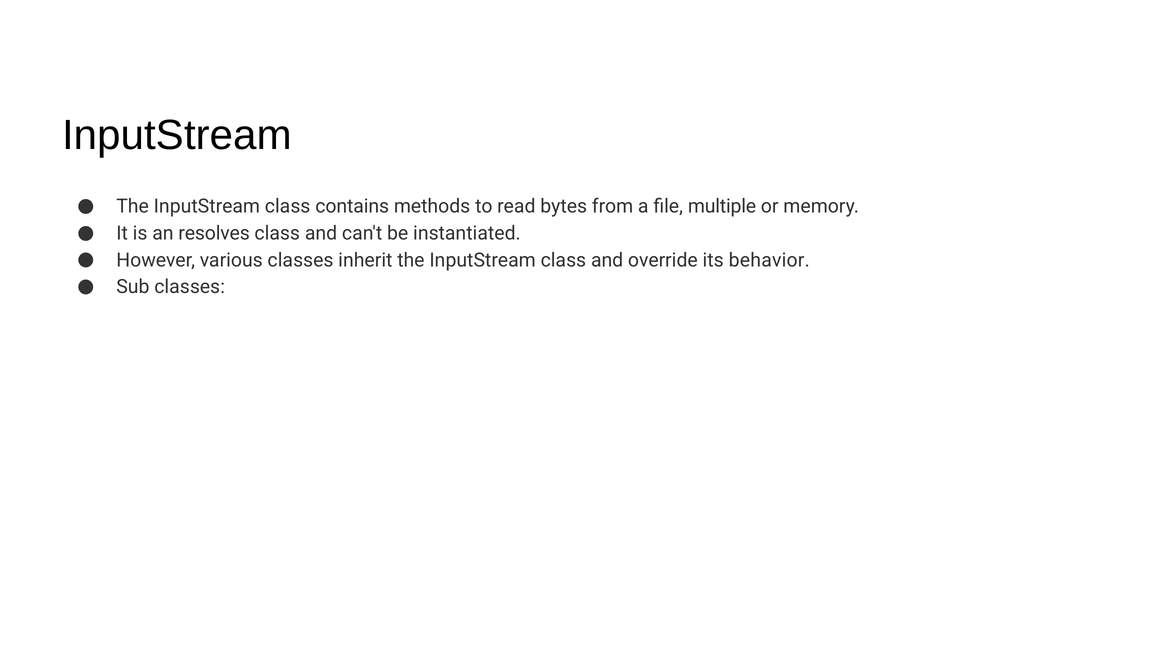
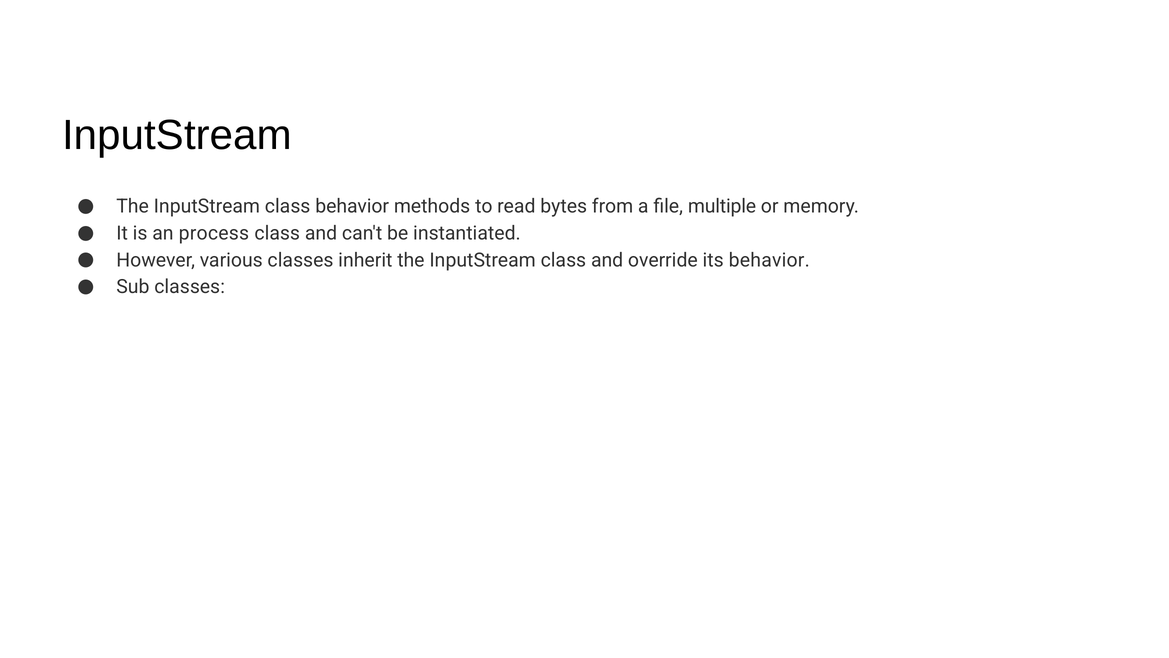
class contains: contains -> behavior (352, 206)
resolves: resolves -> process (214, 233)
